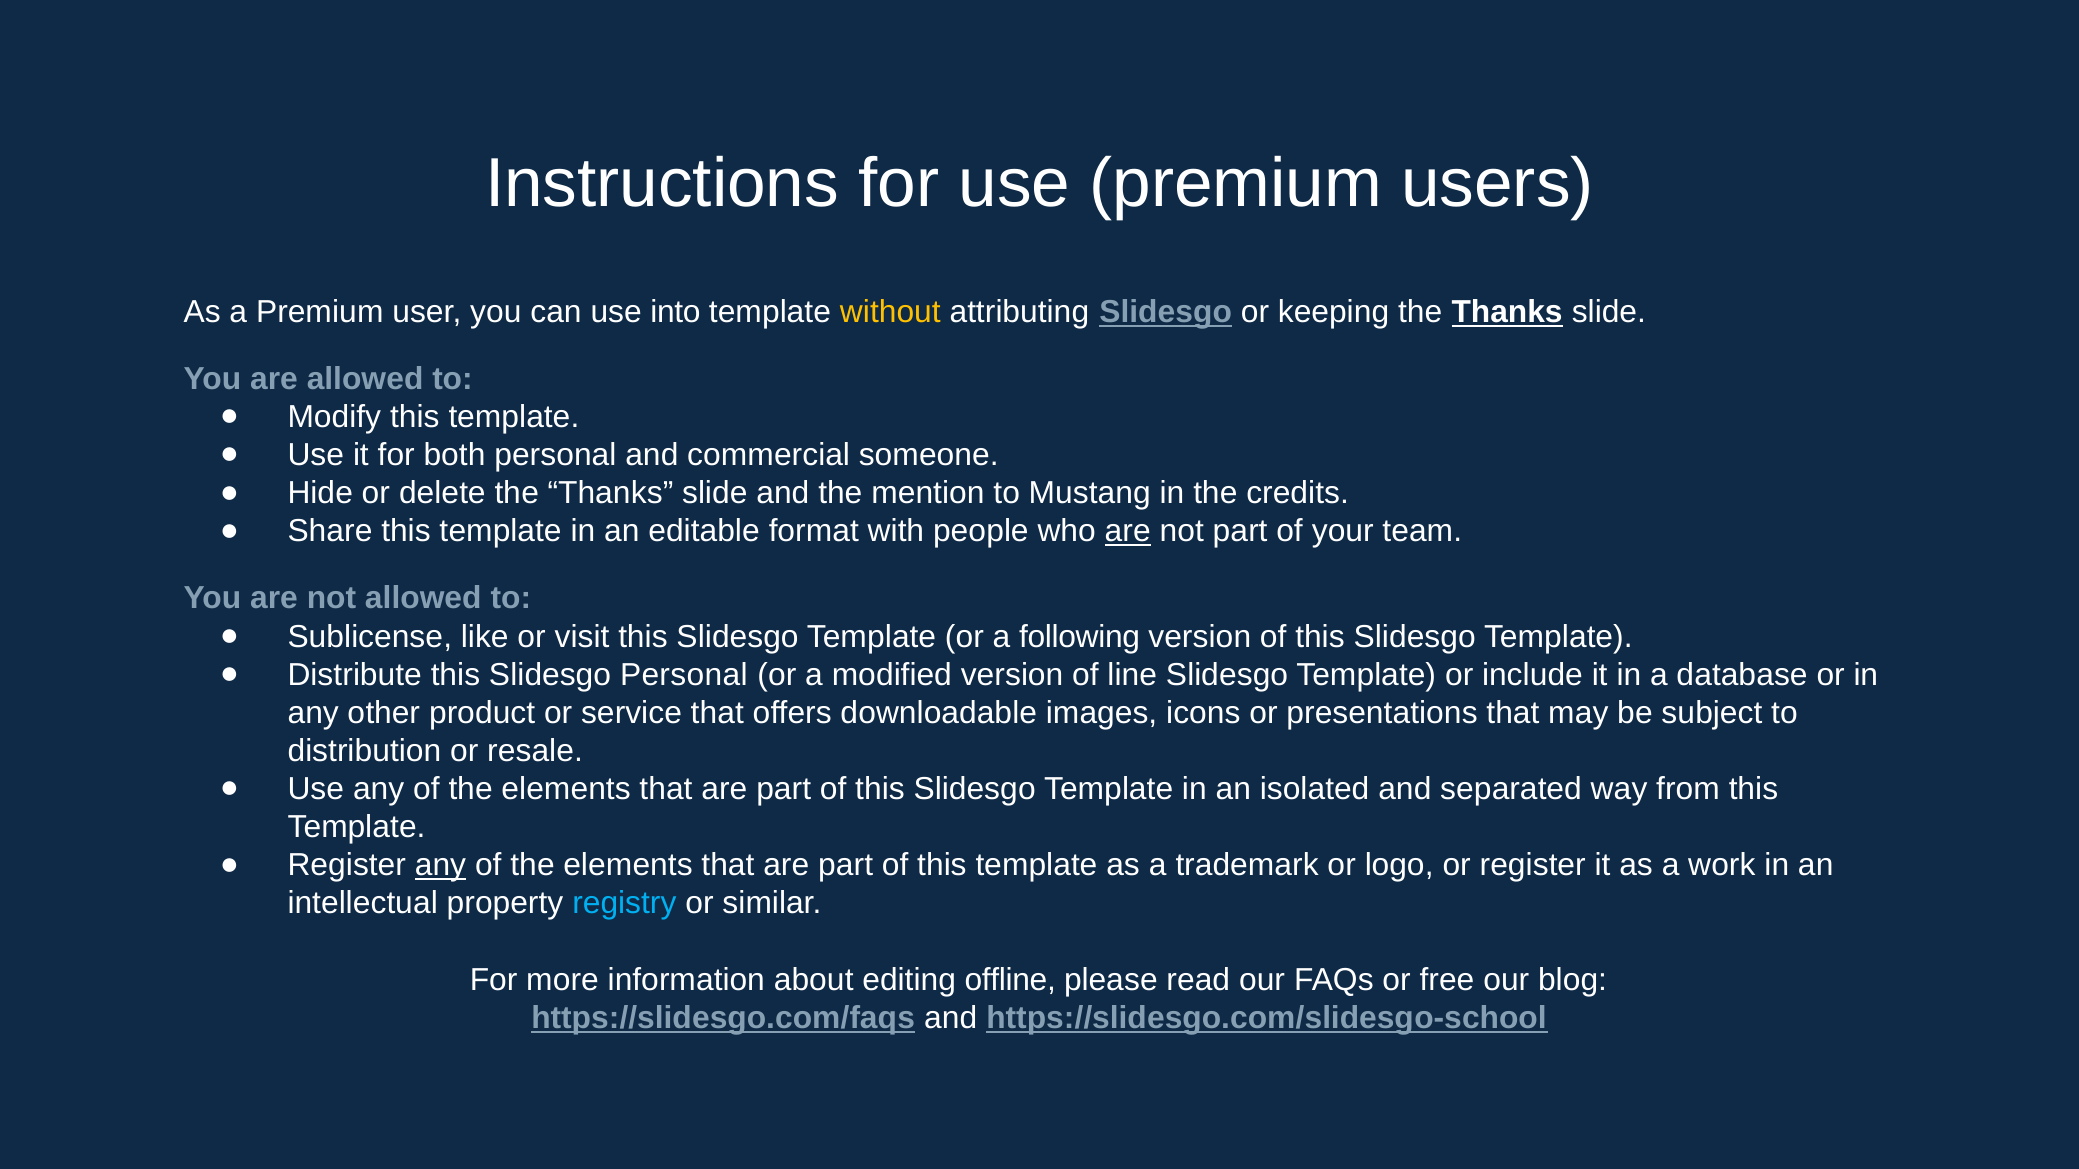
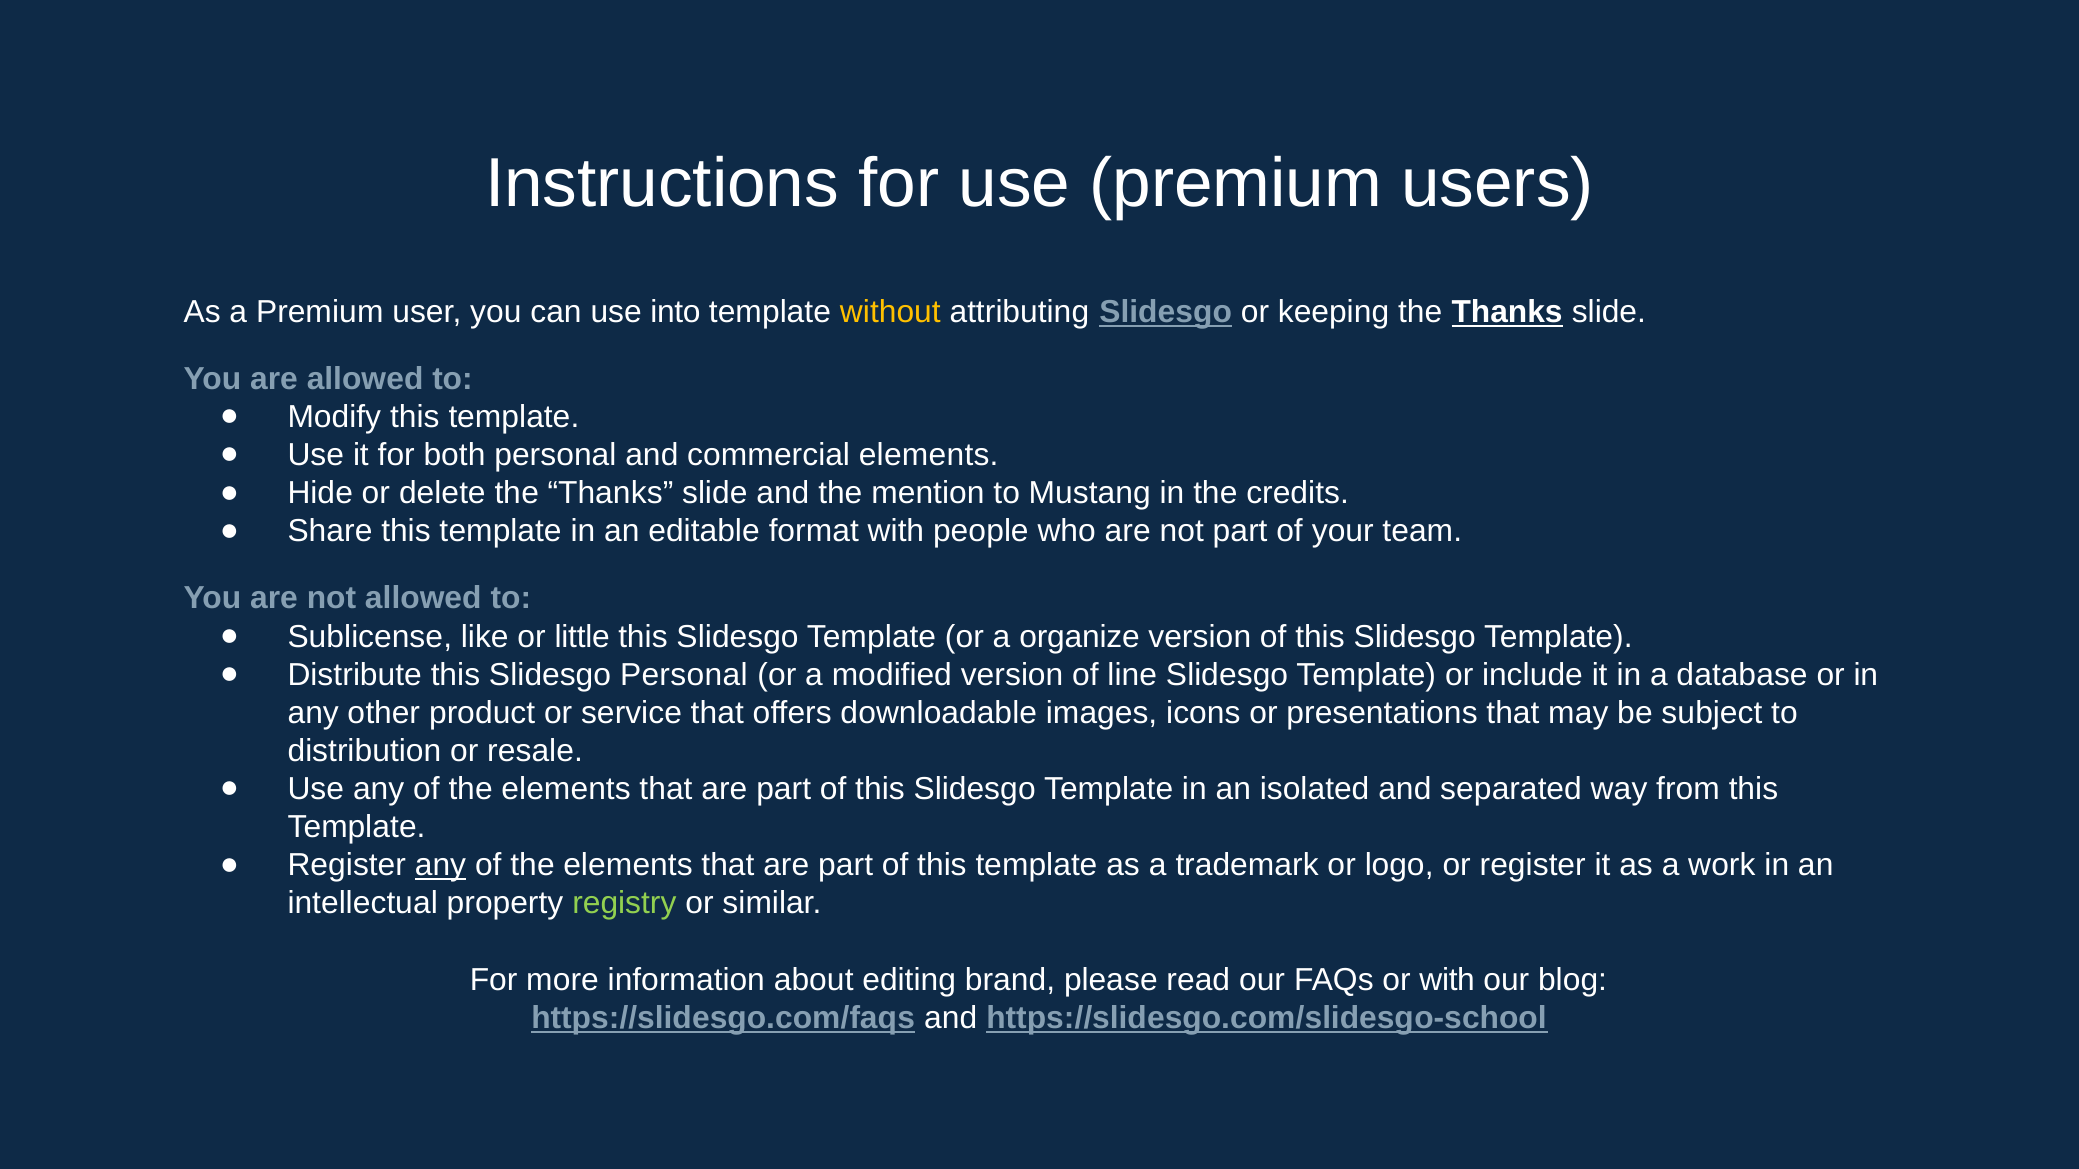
commercial someone: someone -> elements (929, 455)
are underline: present -> none (1128, 532)
visit: visit -> little (582, 637)
following: following -> organize (1080, 637)
registry colour: light blue -> light green (624, 904)
offline: offline -> brand (1010, 980)
or free: free -> with (1447, 980)
